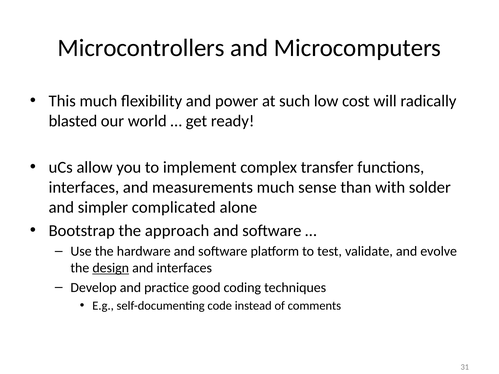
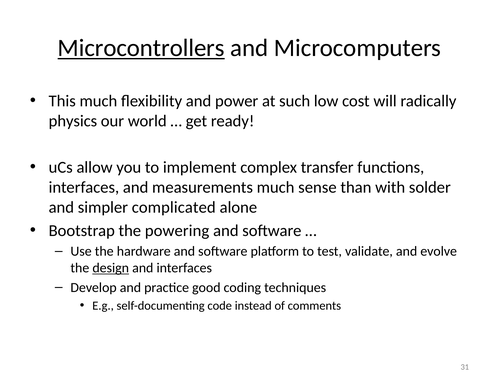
Microcontrollers underline: none -> present (141, 48)
blasted: blasted -> physics (73, 121)
approach: approach -> powering (177, 231)
